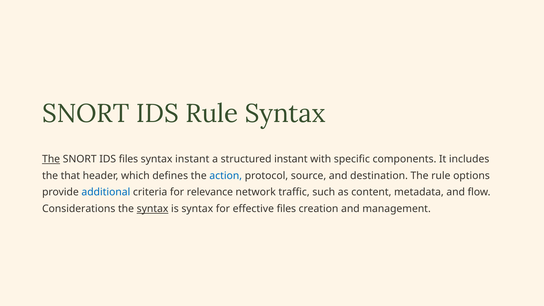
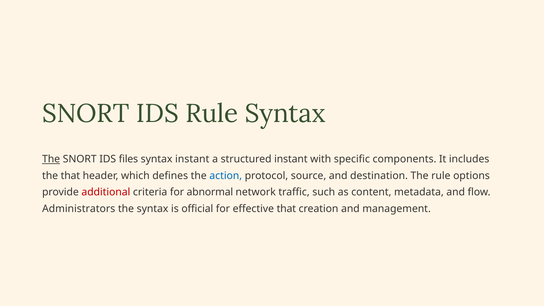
additional colour: blue -> red (106, 192)
relevance: relevance -> abnormal (210, 192)
Considerations: Considerations -> Administrators (79, 209)
syntax underline: present -> none (153, 209)
is syntax: syntax -> official (197, 209)
effective files: files -> that (286, 209)
